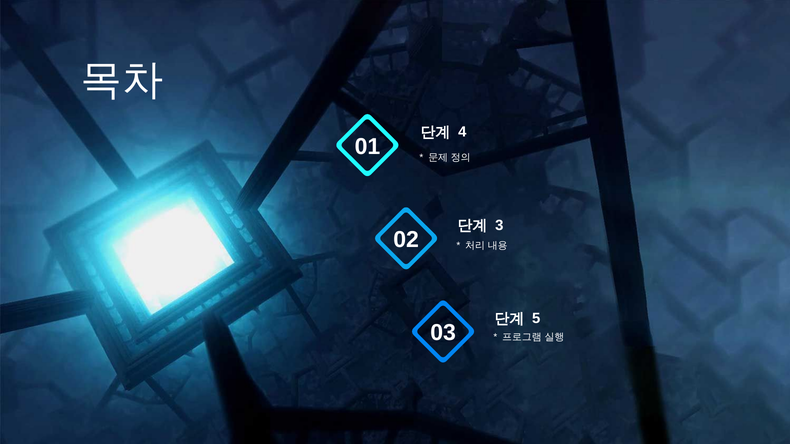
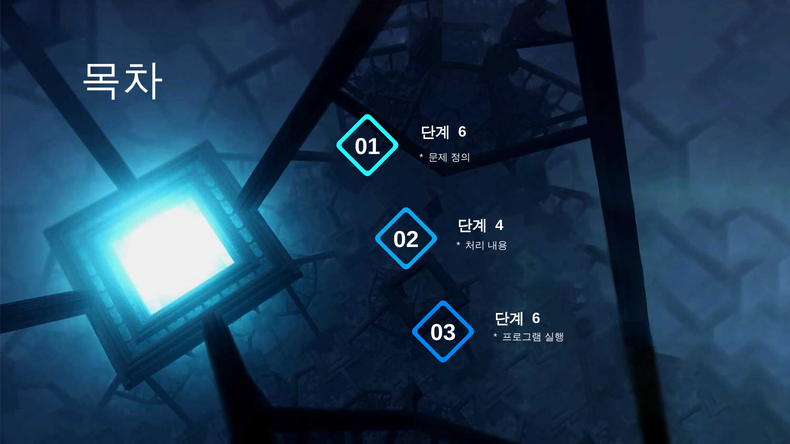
4: 4 -> 6 (462, 132)
3: 3 -> 4 (499, 225)
5: 5 -> 6 (536, 319)
